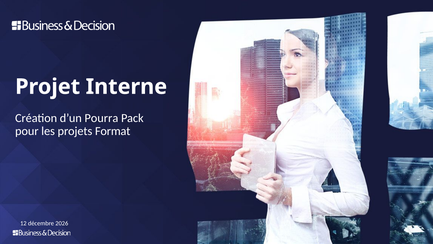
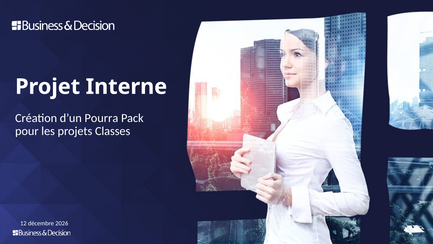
Format: Format -> Classes (113, 131)
